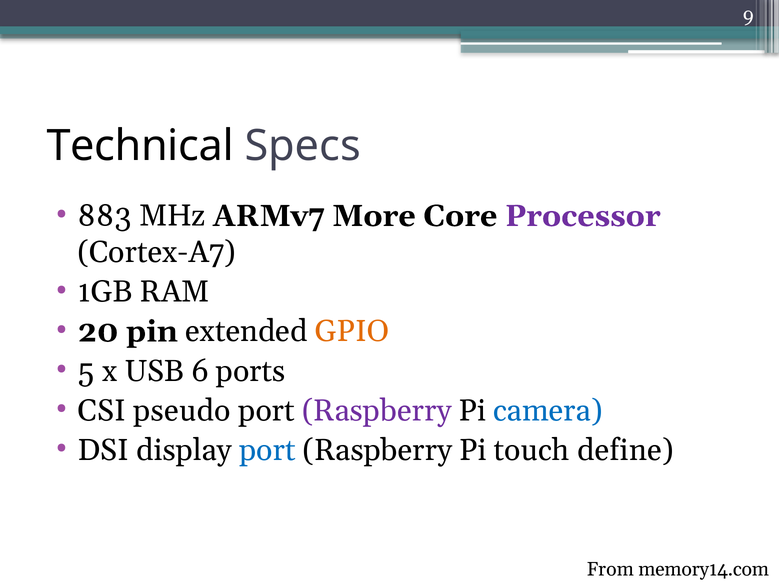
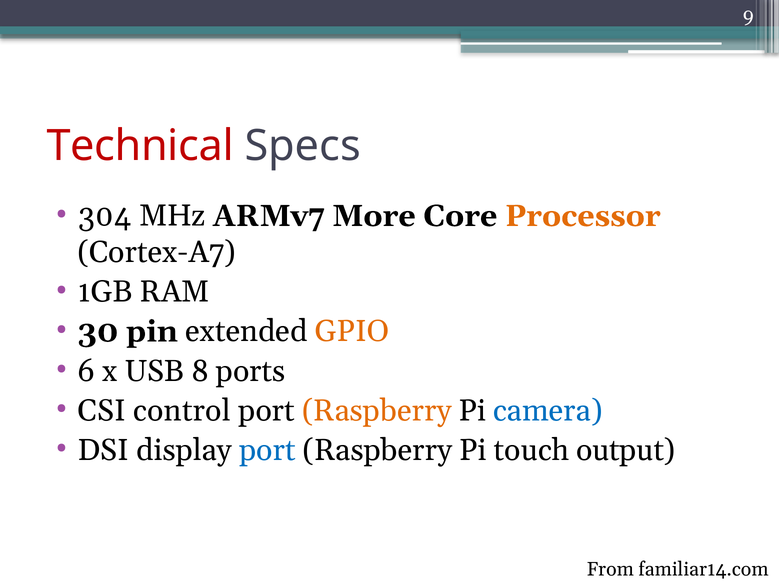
Technical colour: black -> red (140, 146)
883: 883 -> 304 (105, 216)
Processor colour: purple -> orange (583, 216)
20: 20 -> 30 (98, 331)
5: 5 -> 6 (86, 371)
6: 6 -> 8 (200, 371)
pseudo: pseudo -> control (182, 410)
Raspberry colour: purple -> orange (377, 410)
define: define -> output (626, 450)
memory14.com: memory14.com -> familiar14.com (704, 569)
